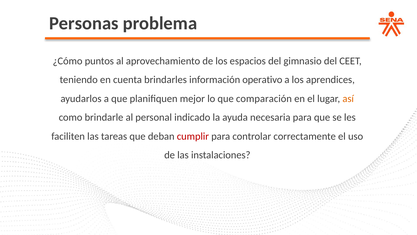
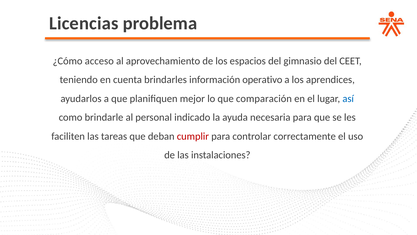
Personas: Personas -> Licencias (84, 23)
puntos: puntos -> acceso (99, 61)
así colour: orange -> blue (348, 98)
